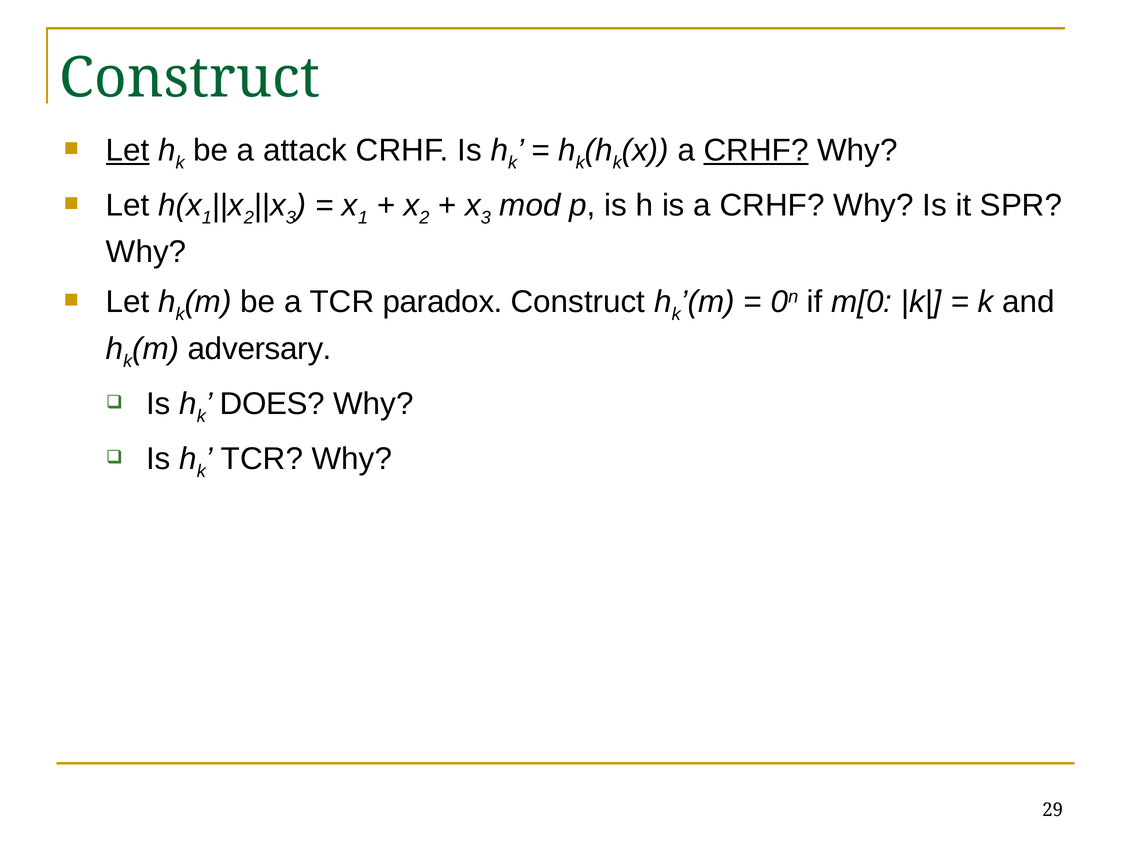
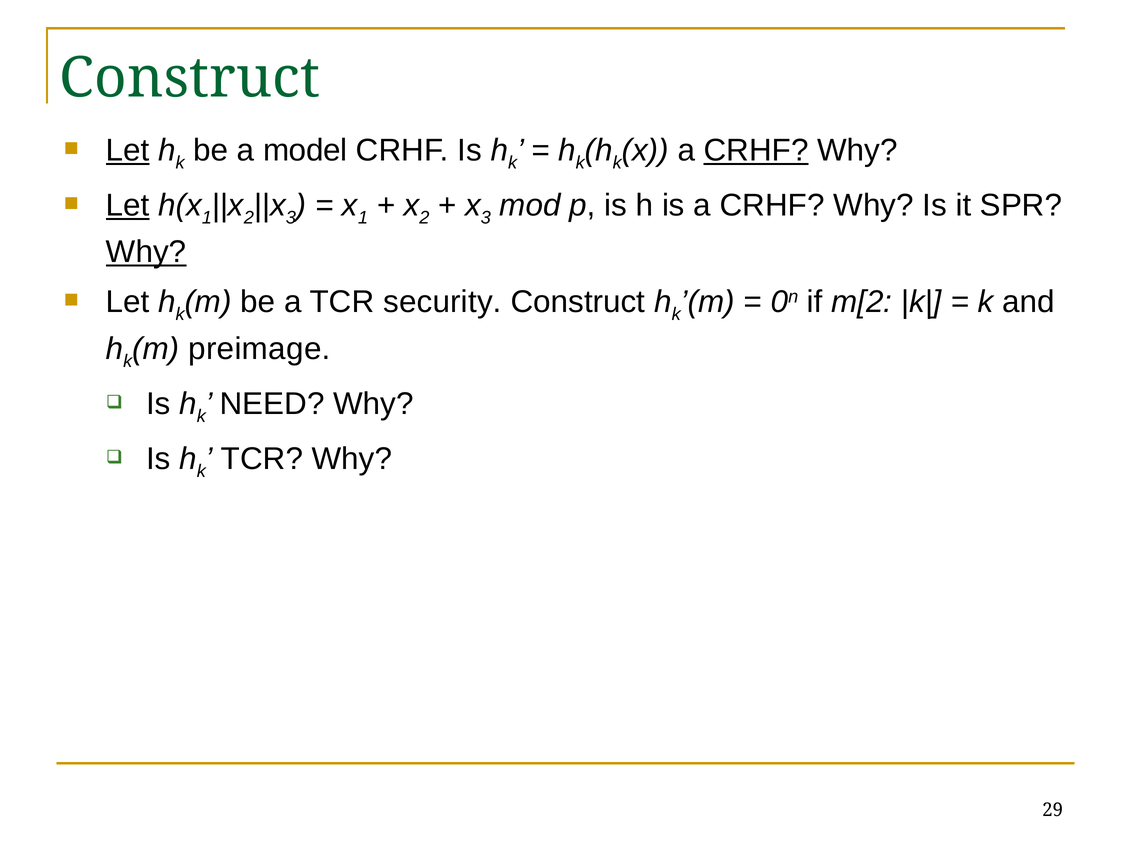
attack: attack -> model (305, 151)
Let underline: none -> present (128, 205)
Why underline: none -> present (146, 252)
paradox: paradox -> security (442, 302)
m[0: m[0 -> m[2 (862, 302)
adversary: adversary -> preimage (259, 349)
DOES: DOES -> NEED (272, 404)
